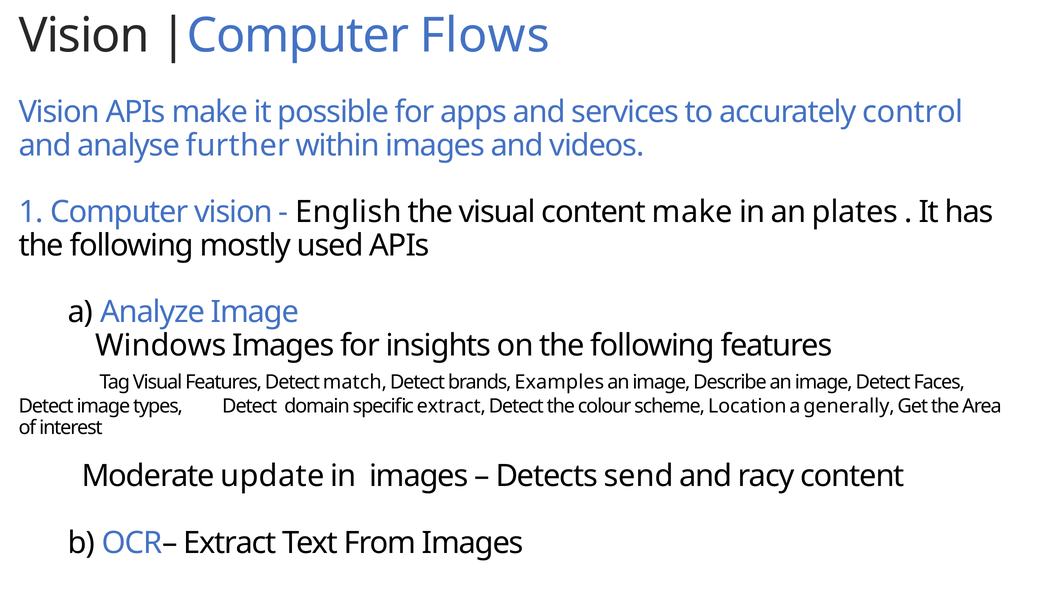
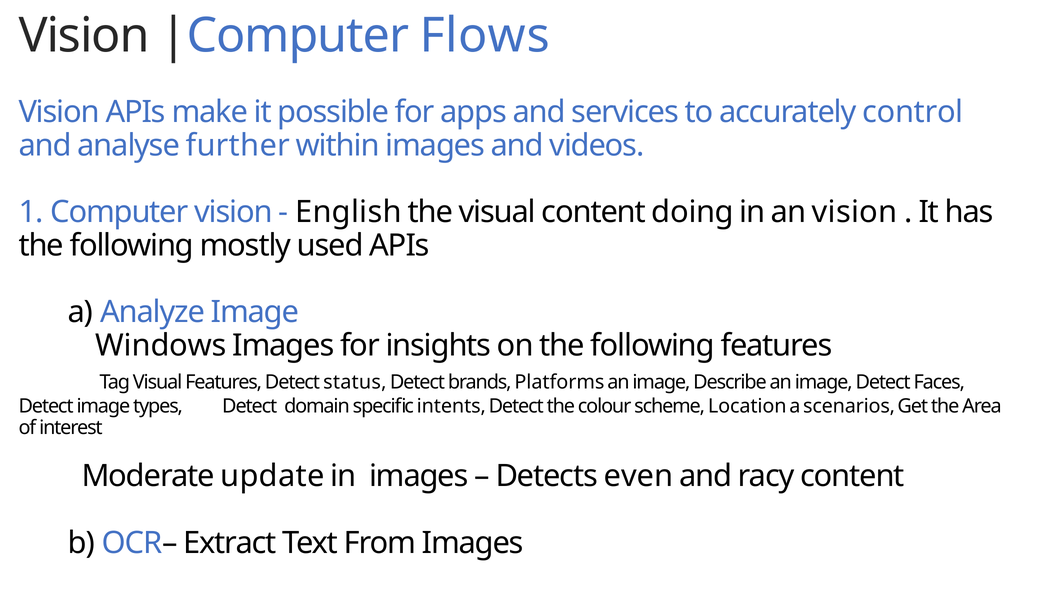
content make: make -> doing (693, 212)
an plates: plates -> vision (855, 212)
match: match -> status (355, 382)
Examples: Examples -> Platforms (559, 382)
specific extract: extract -> intents (451, 406)
generally: generally -> scenarios (849, 406)
send: send -> even (638, 476)
